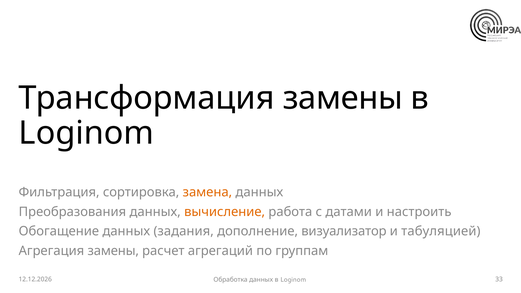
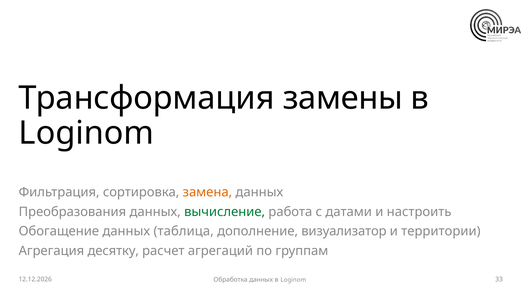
вычисление colour: orange -> green (225, 212)
задания: задания -> таблица (184, 231)
табуляцией: табуляцией -> территории (441, 231)
Агрегация замены: замены -> десятку (113, 251)
